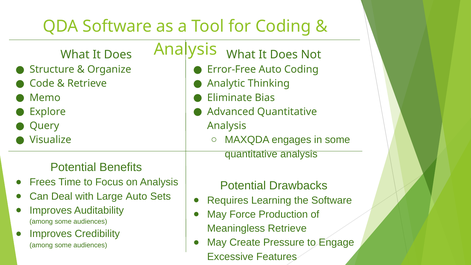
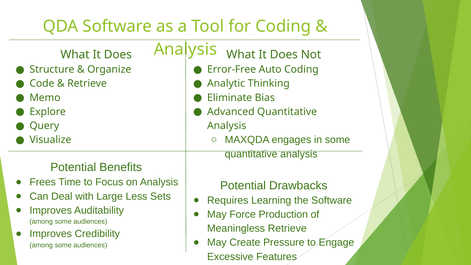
Large Auto: Auto -> Less (137, 196)
